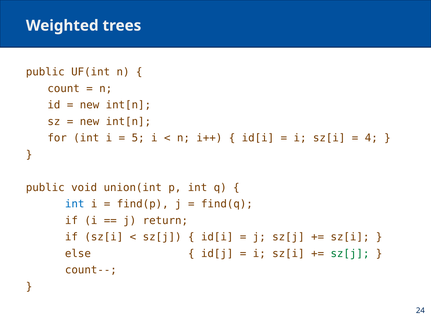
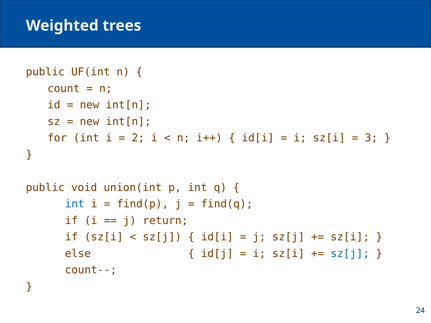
5: 5 -> 2 (138, 138)
4: 4 -> 3 (371, 138)
sz[j colour: green -> blue (350, 254)
